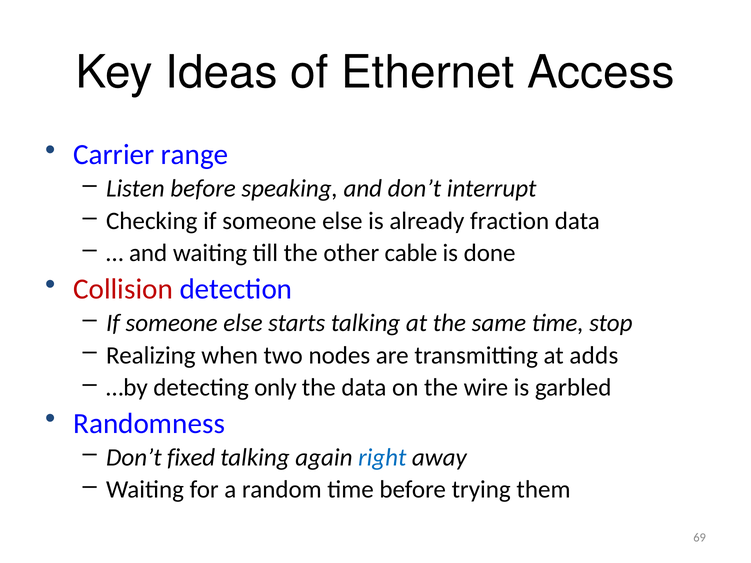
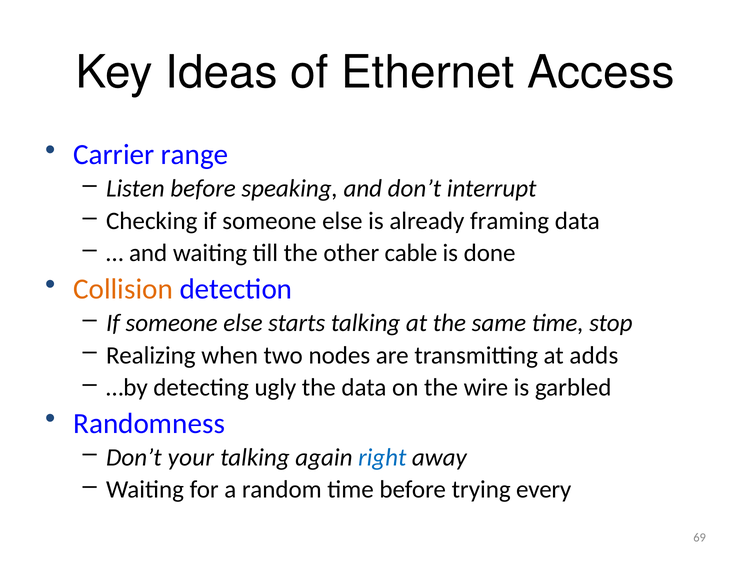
fraction: fraction -> framing (510, 221)
Collision colour: red -> orange (123, 289)
only: only -> ugly (275, 388)
fixed: fixed -> your (191, 458)
them: them -> every (544, 490)
